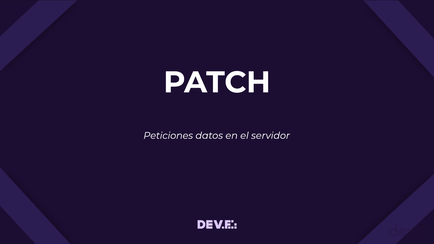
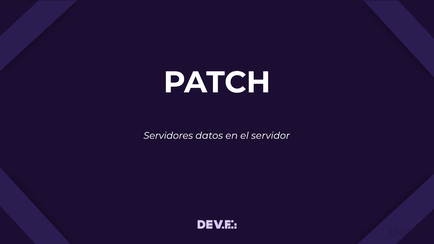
Peticiones: Peticiones -> Servidores (168, 136)
